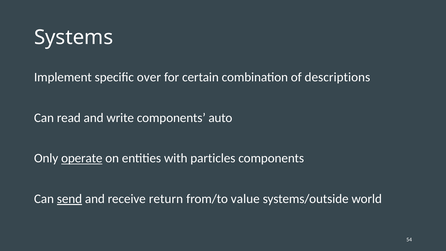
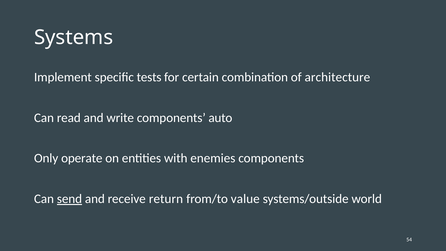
over: over -> tests (149, 77)
descriptions: descriptions -> architecture (337, 77)
operate underline: present -> none (82, 158)
particles: particles -> enemies (213, 158)
